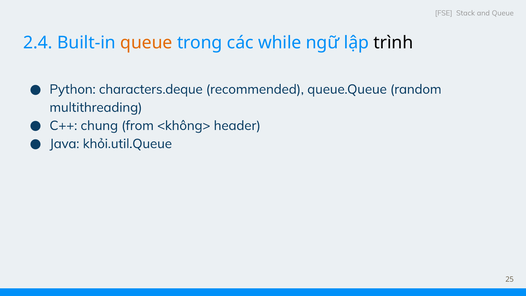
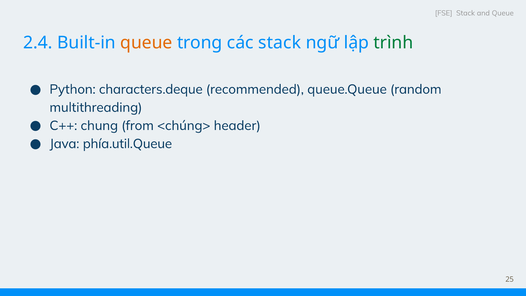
các while: while -> stack (280, 43)
trình colour: black -> green (393, 43)
<không>: <không> -> <chúng> (184, 126)
khỏi.util.Queue: khỏi.util.Queue -> phía.util.Queue (127, 144)
